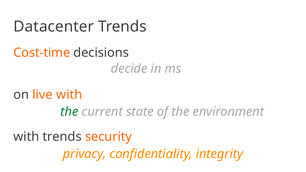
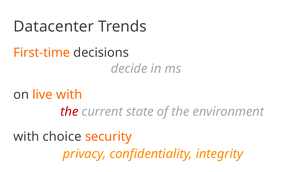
Cost-time: Cost-time -> First-time (42, 53)
the colour: green -> red (69, 112)
with trends: trends -> choice (62, 137)
